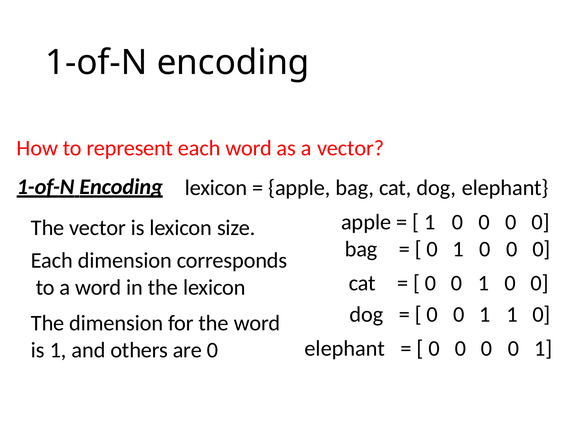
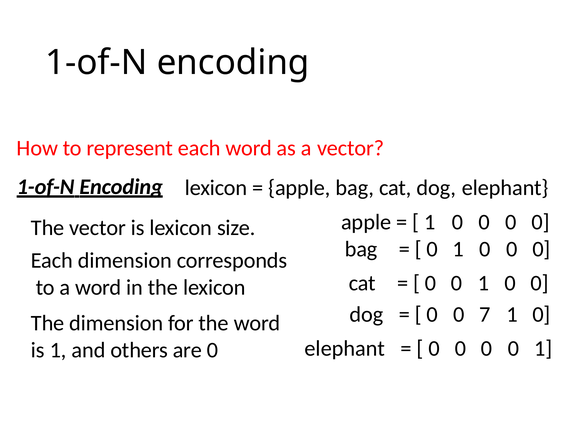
1: 1 -> 7 (485, 315)
